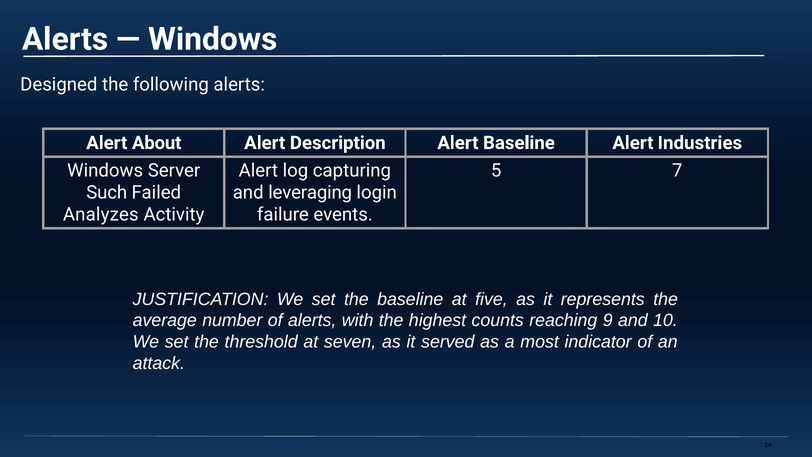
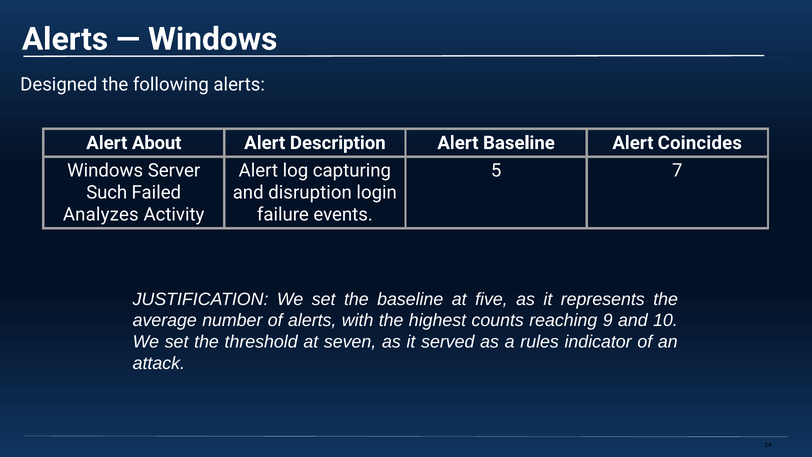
Industries: Industries -> Coincides (700, 143)
leveraging: leveraging -> disruption (310, 193)
most: most -> rules (540, 342)
